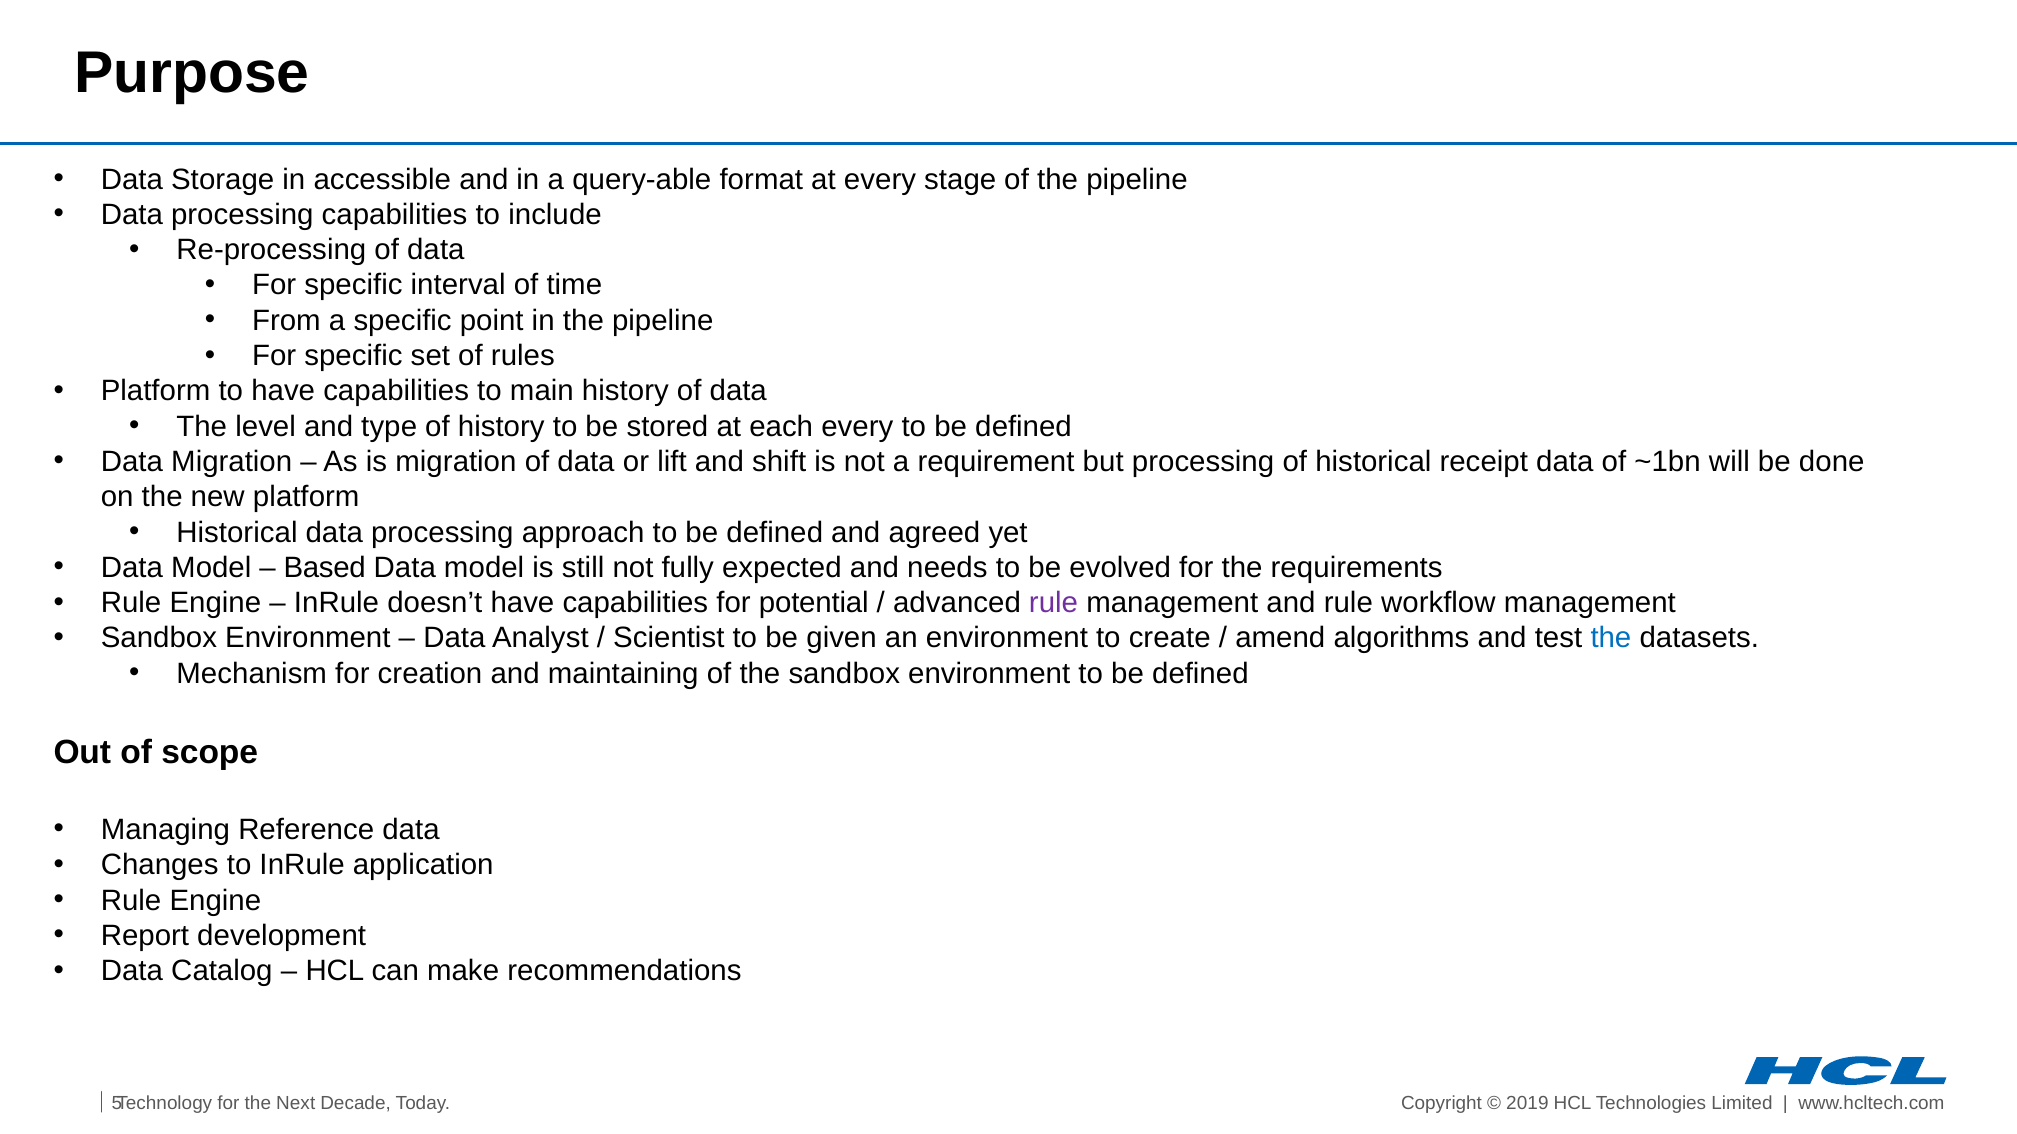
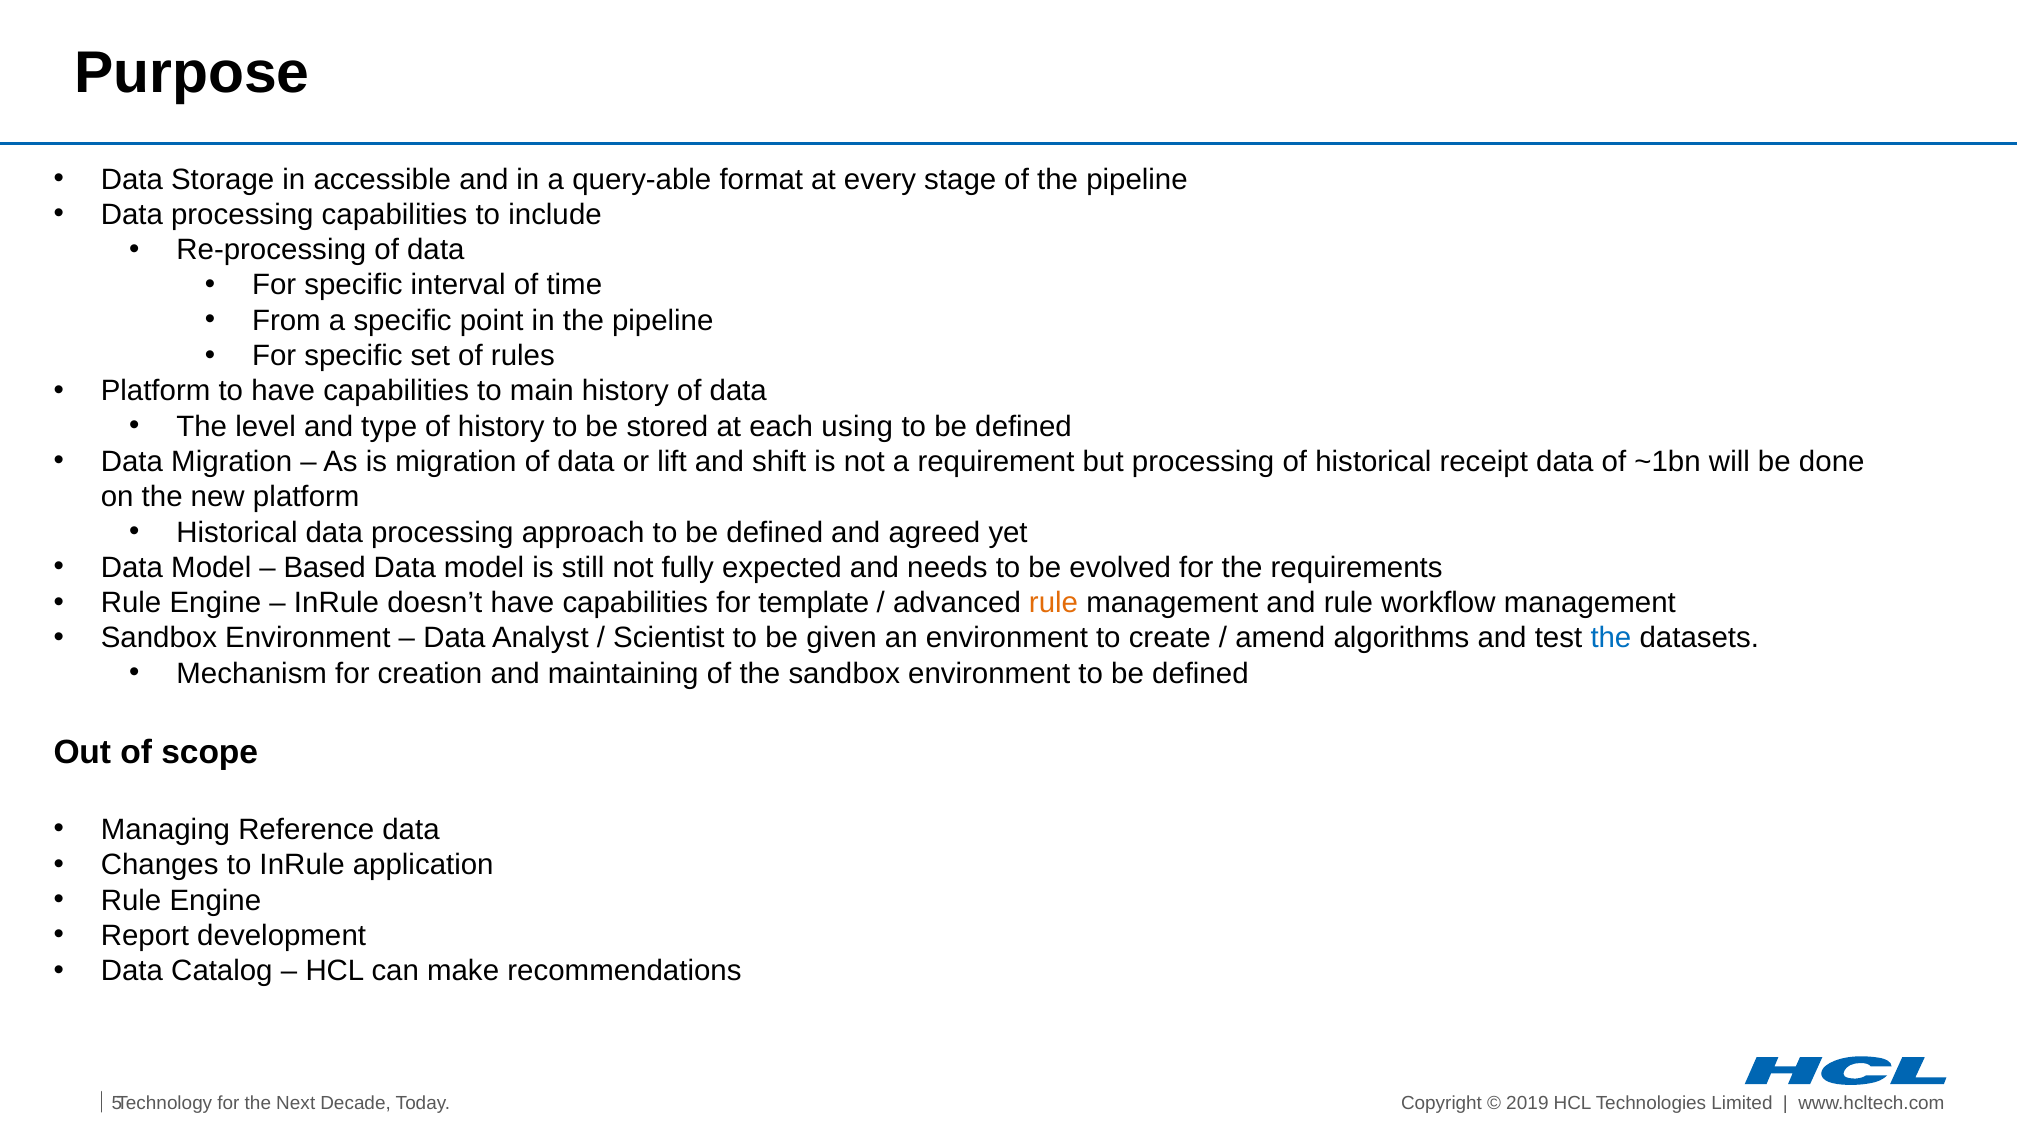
each every: every -> using (857, 427)
potential: potential -> template (814, 603)
rule colour: purple -> orange (1054, 603)
